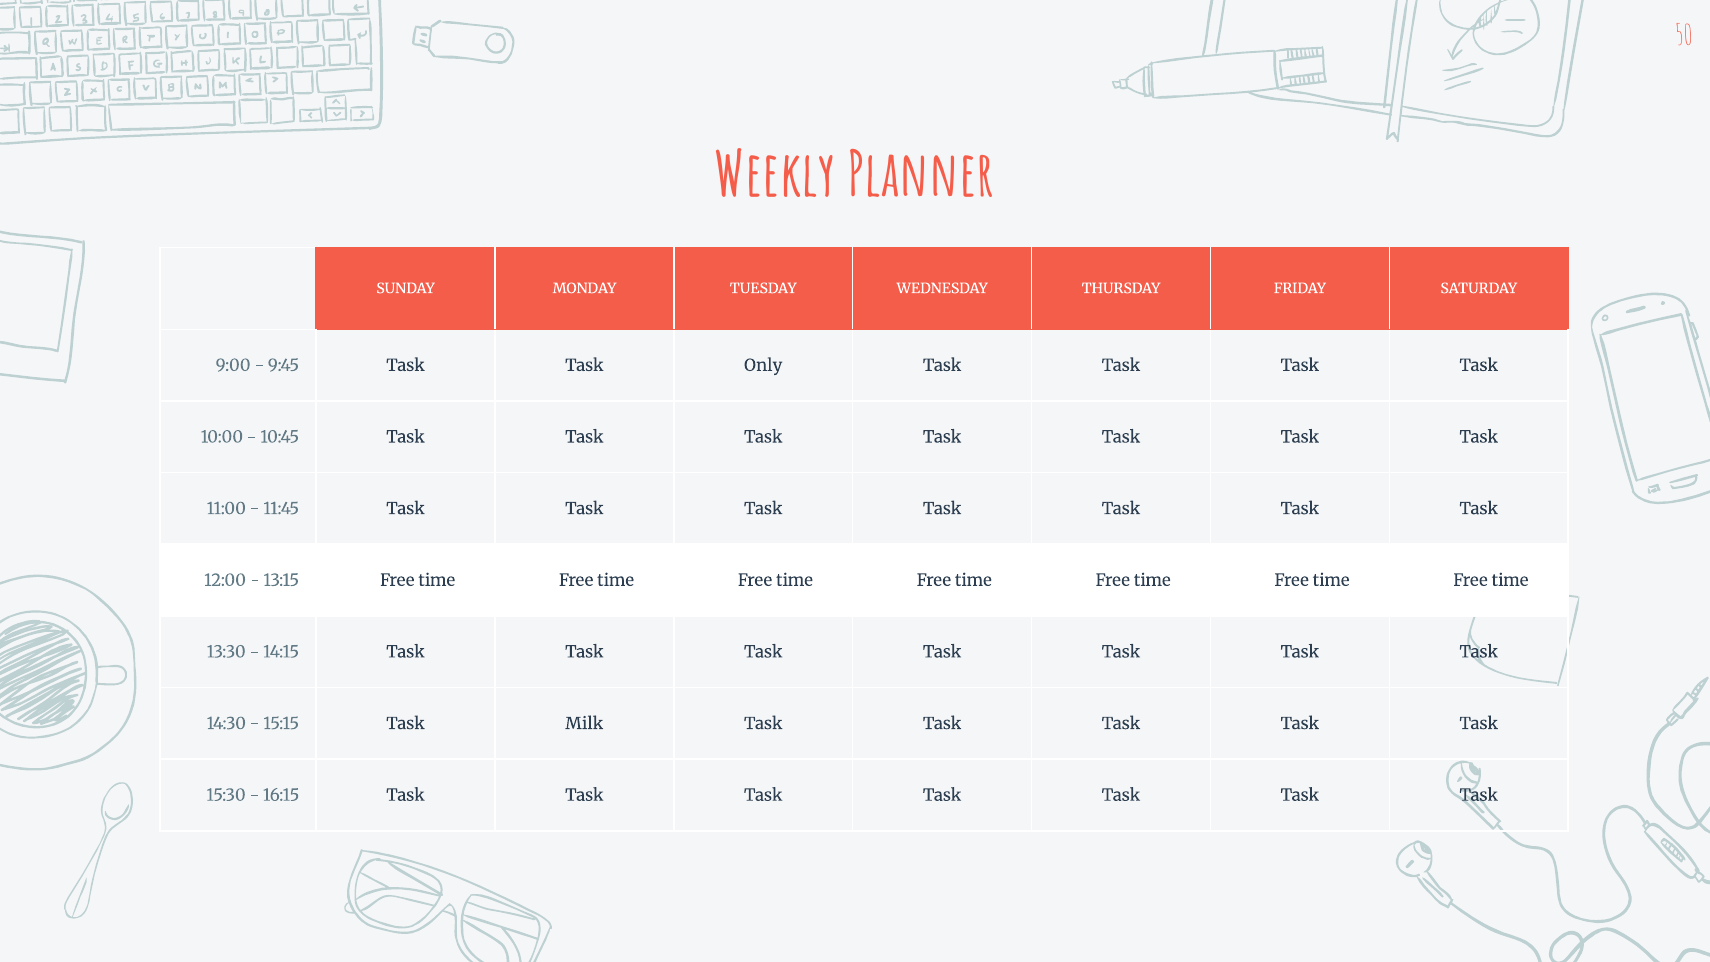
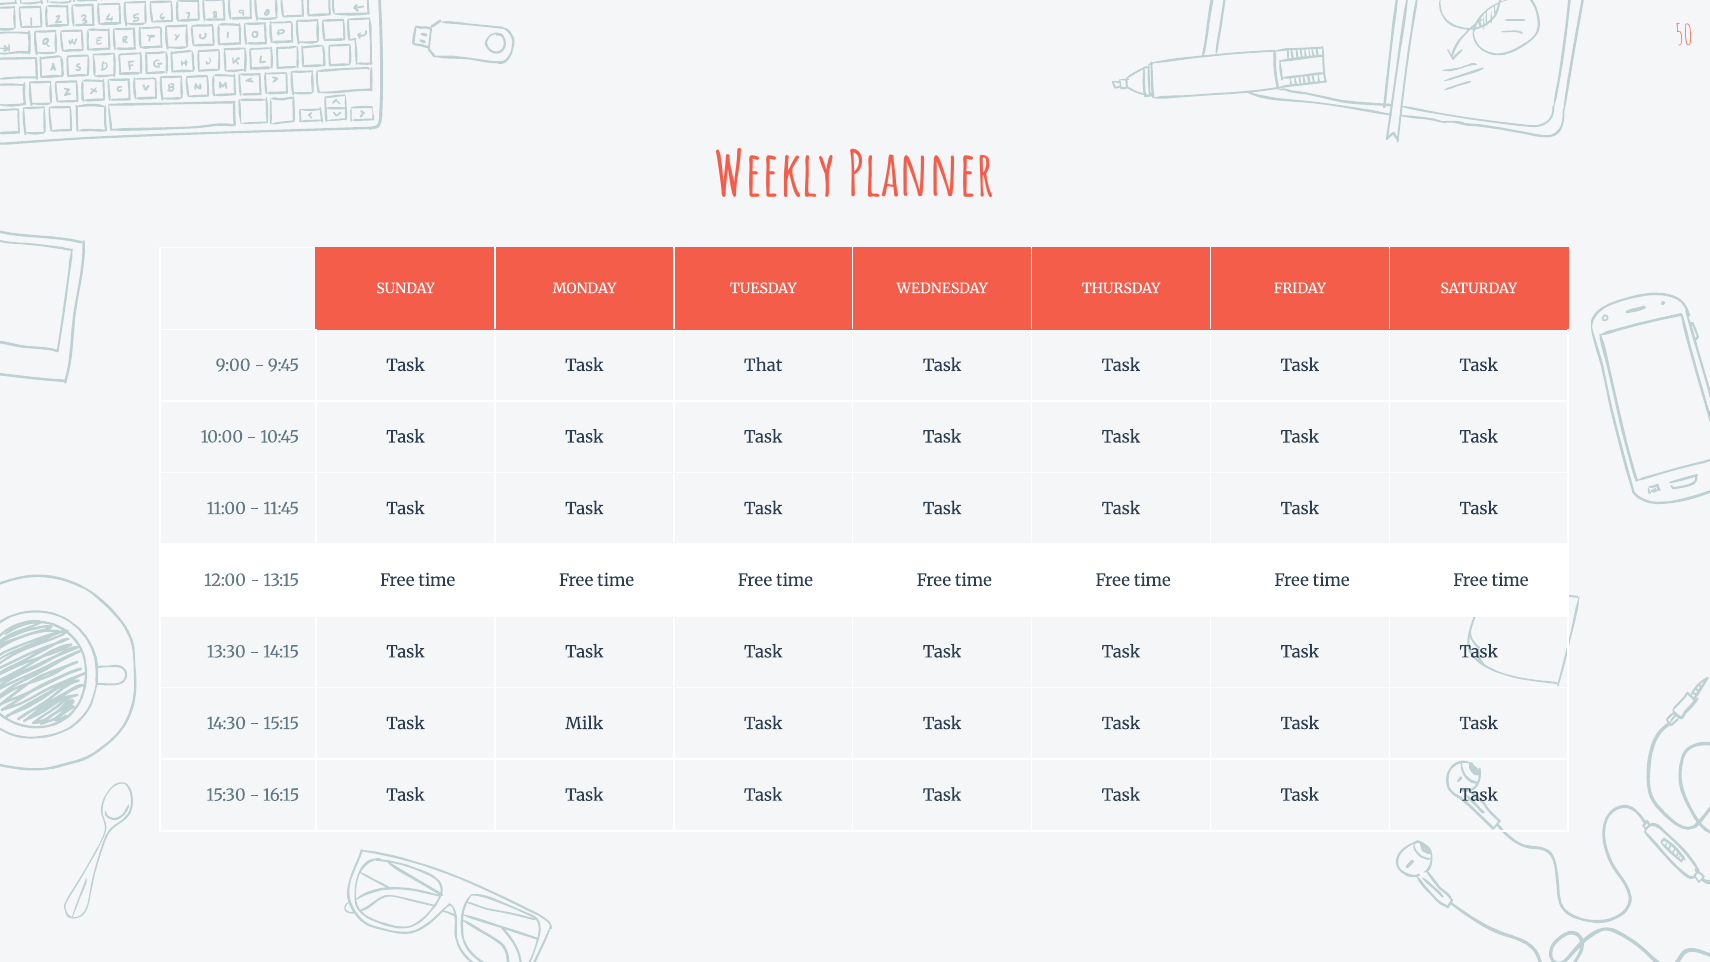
Only: Only -> That (763, 365)
